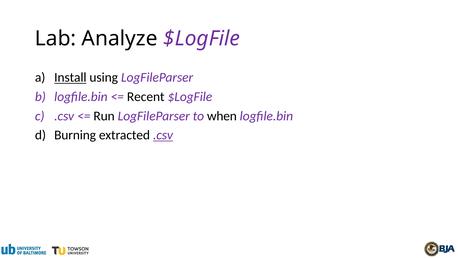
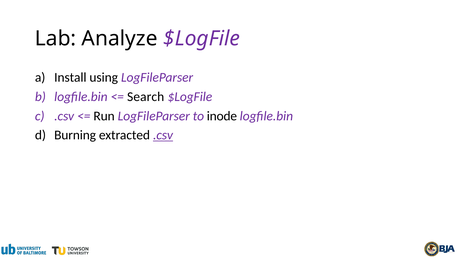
Install underline: present -> none (70, 77)
Recent: Recent -> Search (146, 97)
when: when -> inode (222, 116)
